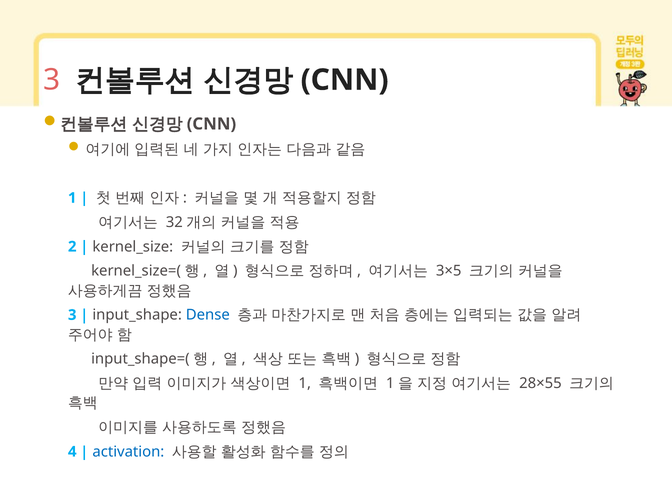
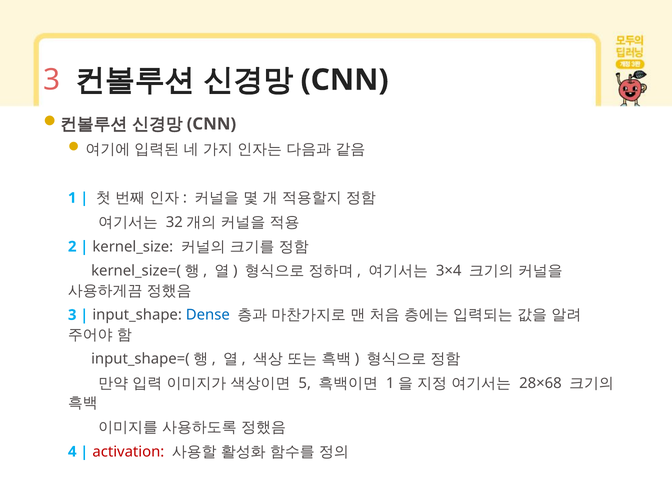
3×5: 3×5 -> 3×4 (449, 271)
1: 1 -> 5 (305, 383)
28×55: 28×55 -> 28×68 (540, 383)
activation colour: blue -> red (128, 452)
